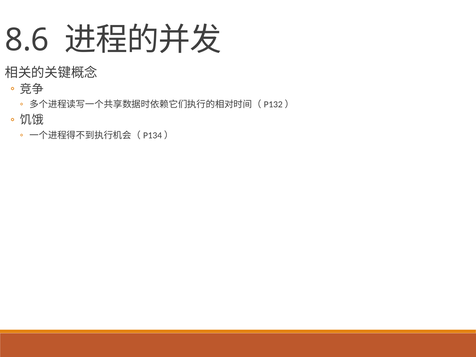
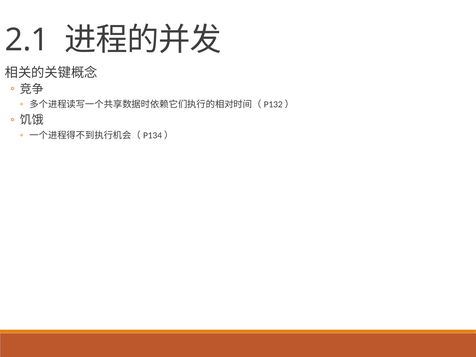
8.6: 8.6 -> 2.1 (27, 40)
